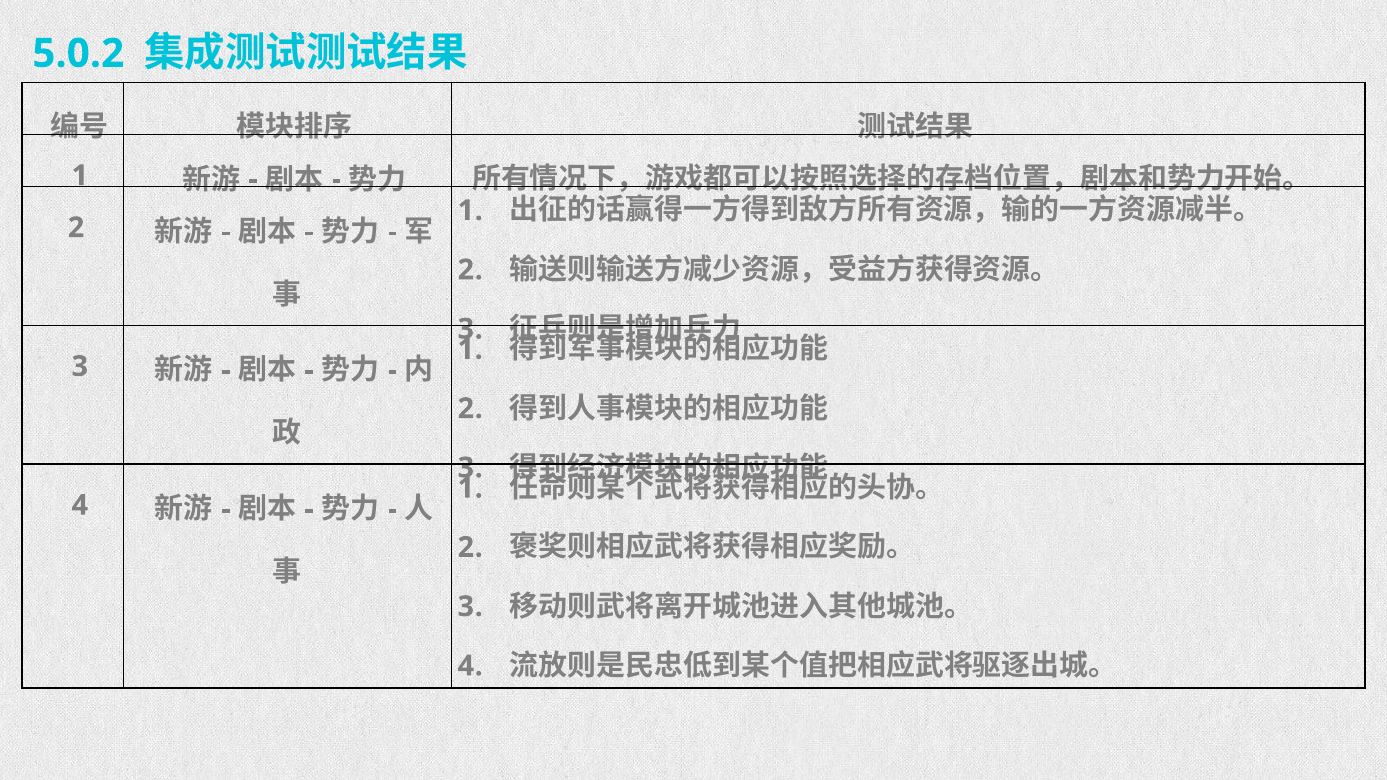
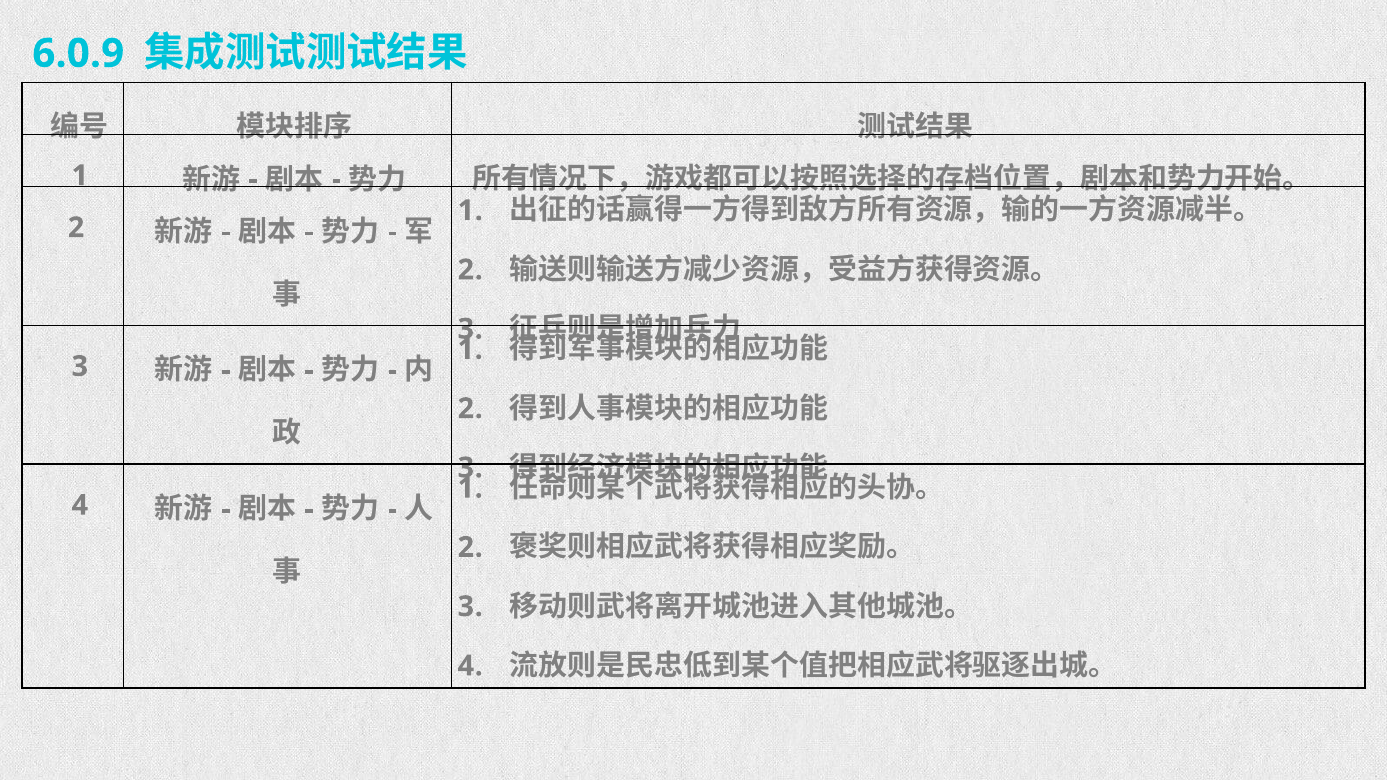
5.0.2: 5.0.2 -> 6.0.9 (78, 54)
